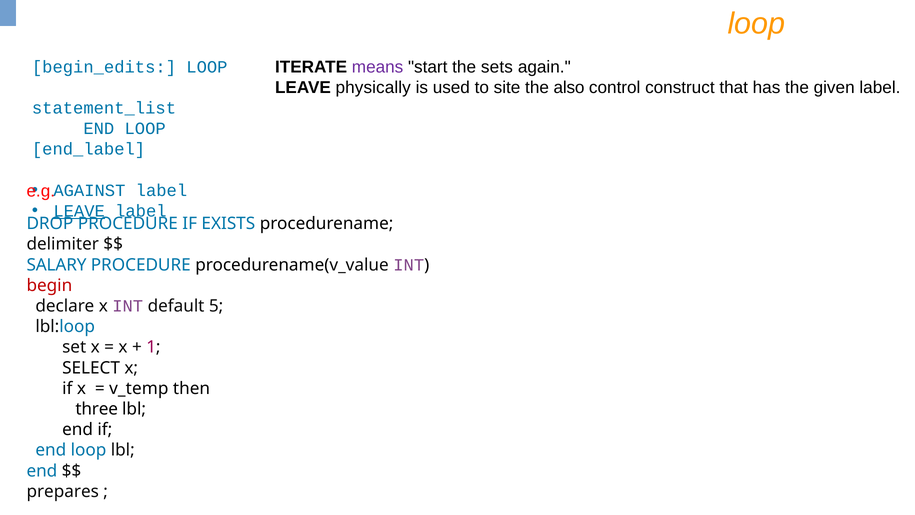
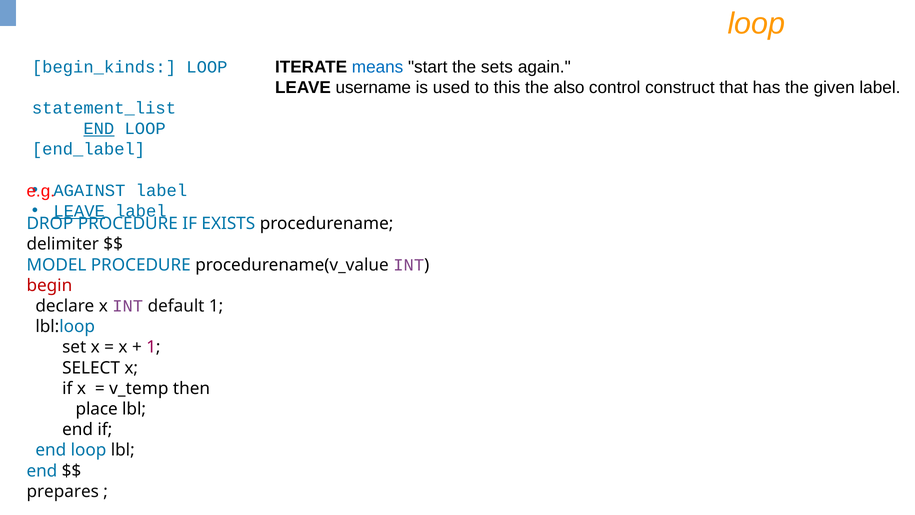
means colour: purple -> blue (378, 67)
begin_edits: begin_edits -> begin_kinds (104, 67)
physically: physically -> username (373, 87)
site: site -> this (507, 87)
END underline: none -> present (99, 129)
SALARY: SALARY -> MODEL (56, 265)
default 5: 5 -> 1 (216, 306)
three: three -> place (97, 409)
